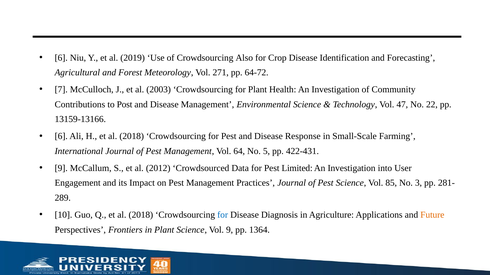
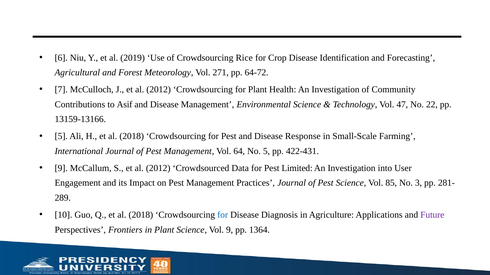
Also: Also -> Rice (244, 58)
J et al 2003: 2003 -> 2012 (159, 90)
Post: Post -> Asif (125, 105)
6: 6 -> 5 (61, 137)
Future colour: orange -> purple (432, 215)
